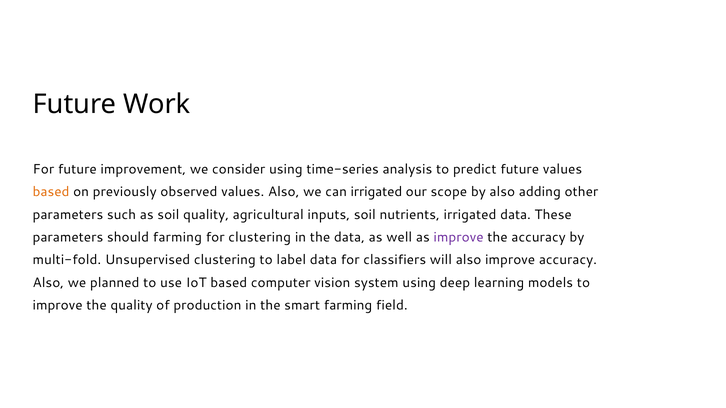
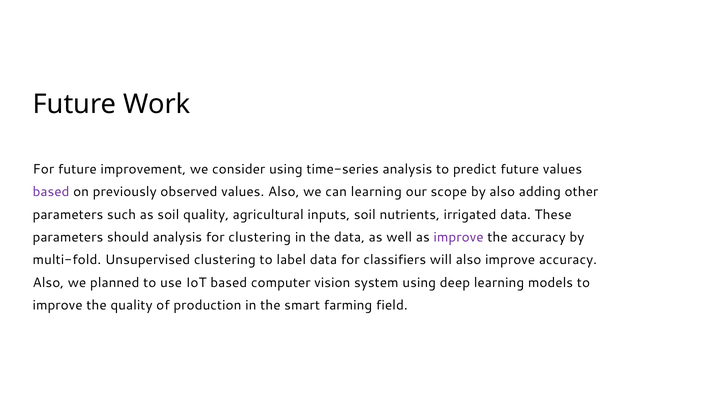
based colour: orange -> purple (51, 192)
can irrigated: irrigated -> learning (376, 192)
should farming: farming -> analysis (177, 237)
